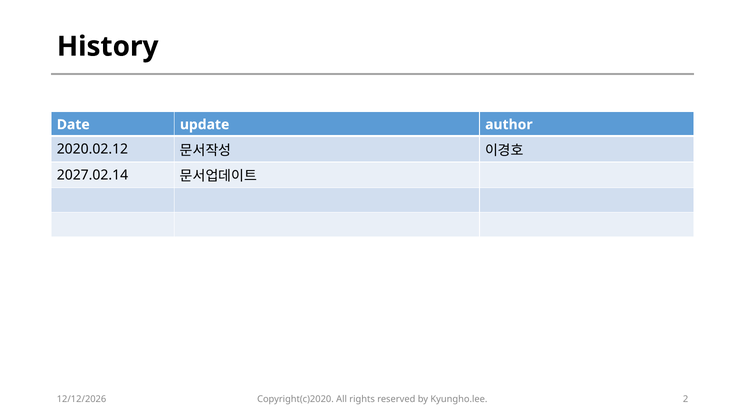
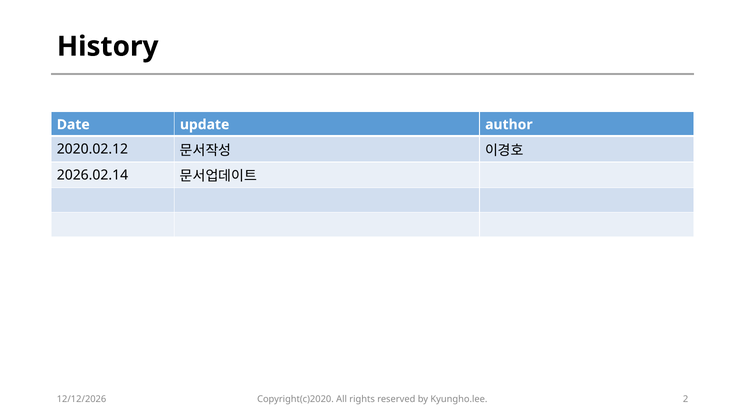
2027.02.14: 2027.02.14 -> 2026.02.14 (92, 175)
